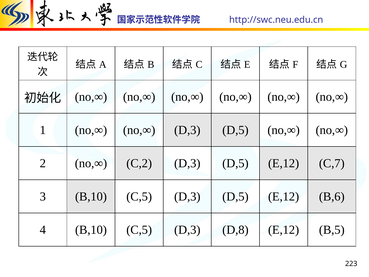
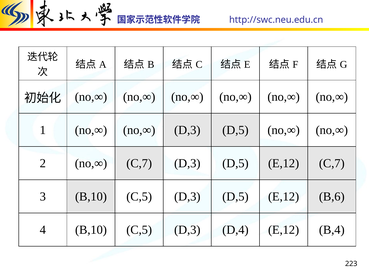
no,∞ C,2: C,2 -> C,7 (139, 163)
D,8: D,8 -> D,4 (235, 229)
B,5: B,5 -> B,4 (332, 229)
